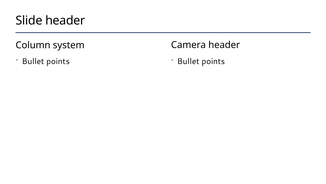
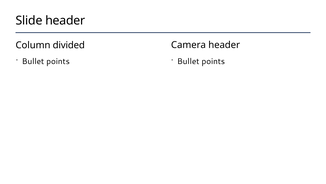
system: system -> divided (69, 45)
